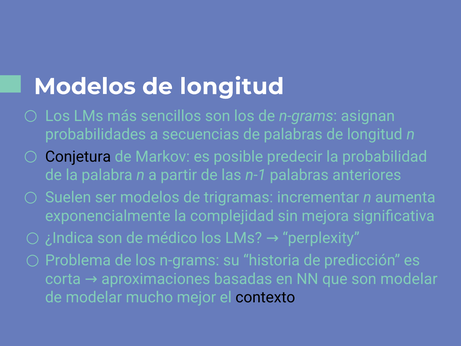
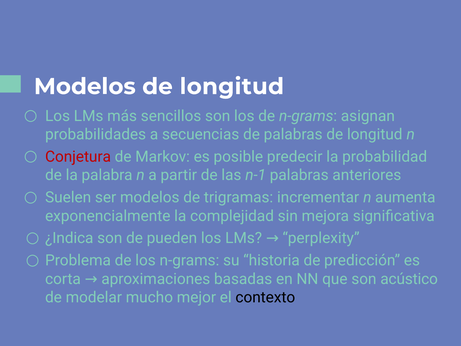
Conjetura colour: black -> red (78, 157)
médico: médico -> pueden (172, 238)
son modelar: modelar -> acústico (409, 279)
